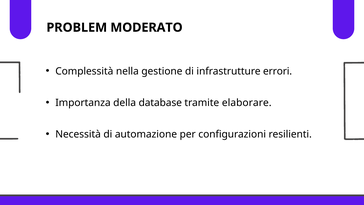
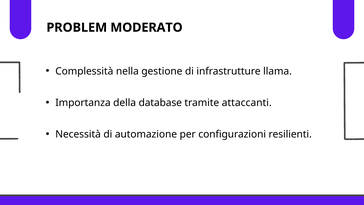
errori: errori -> llama (278, 71)
elaborare: elaborare -> attaccanti (247, 103)
